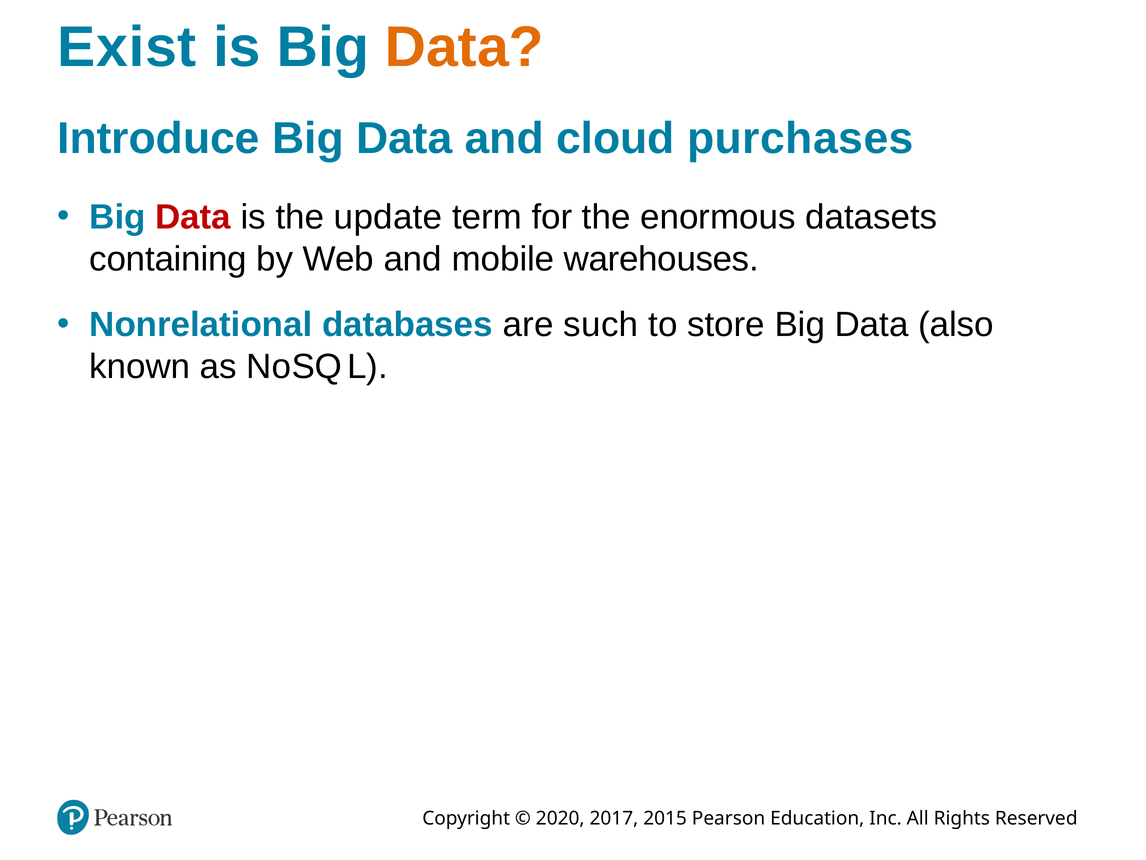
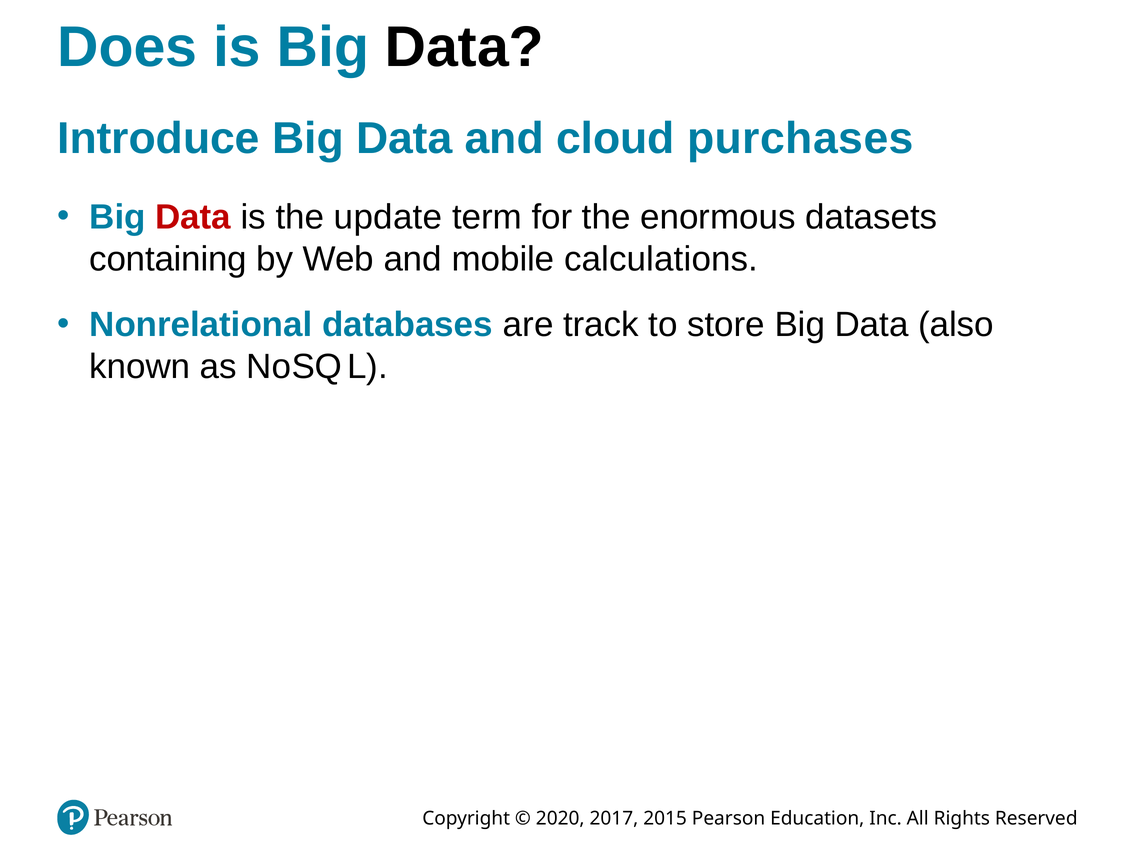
Exist: Exist -> Does (127, 48)
Data colour: orange -> black (464, 48)
warehouses: warehouses -> calculations (661, 259)
such: such -> track (601, 325)
